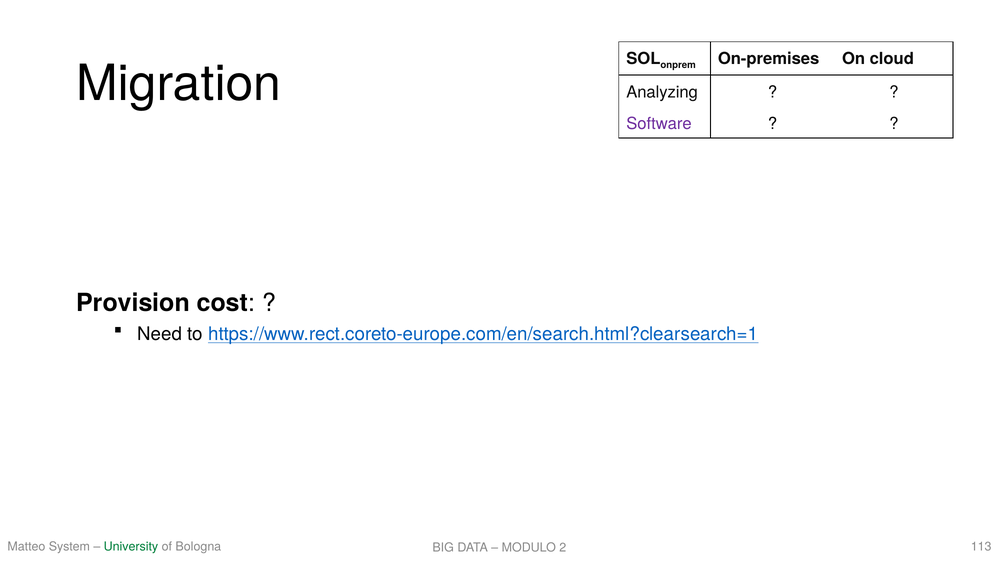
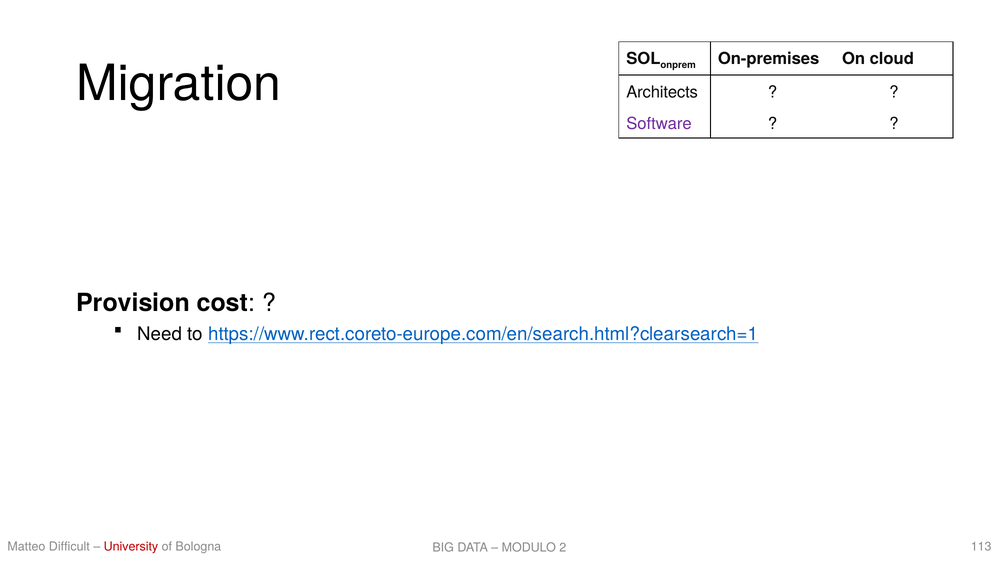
Analyzing: Analyzing -> Architects (662, 92)
System: System -> Difficult (69, 546)
University colour: green -> red (131, 546)
